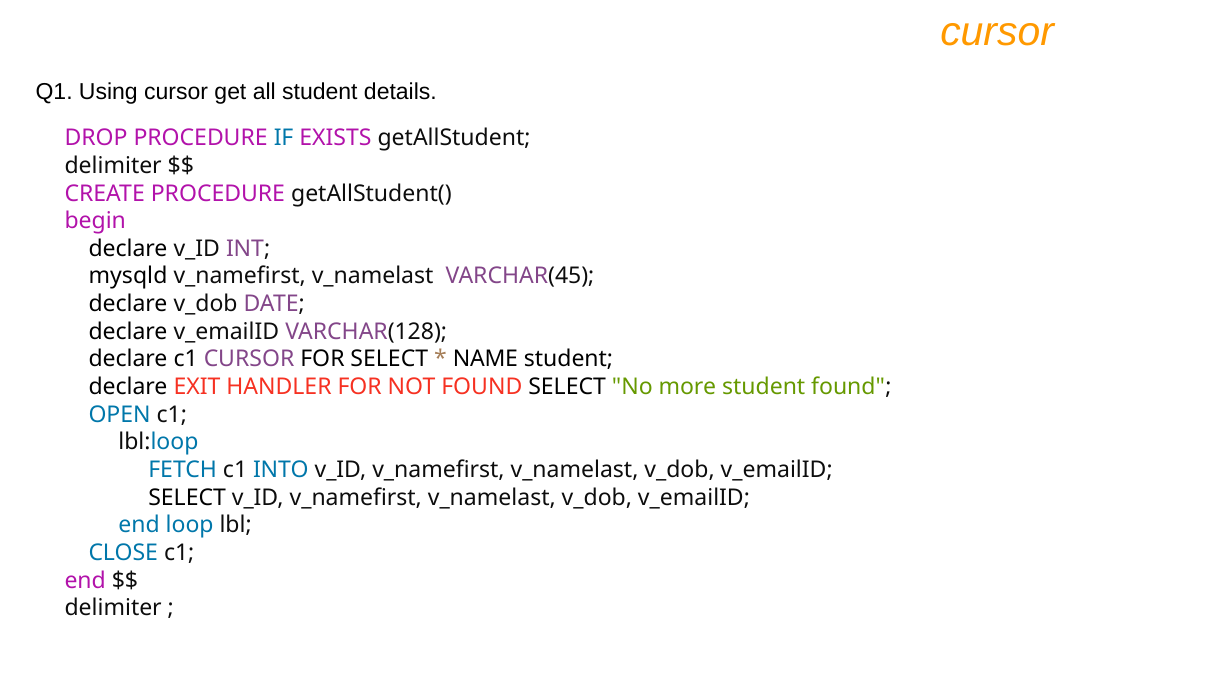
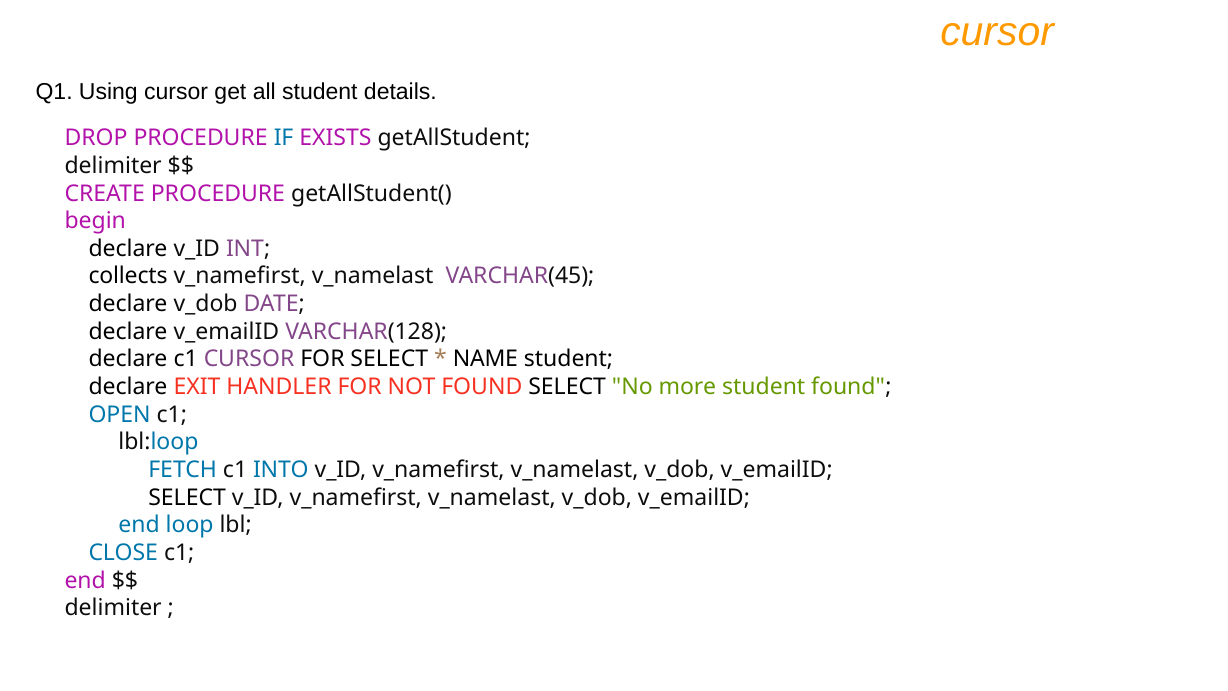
mysqld: mysqld -> collects (128, 276)
